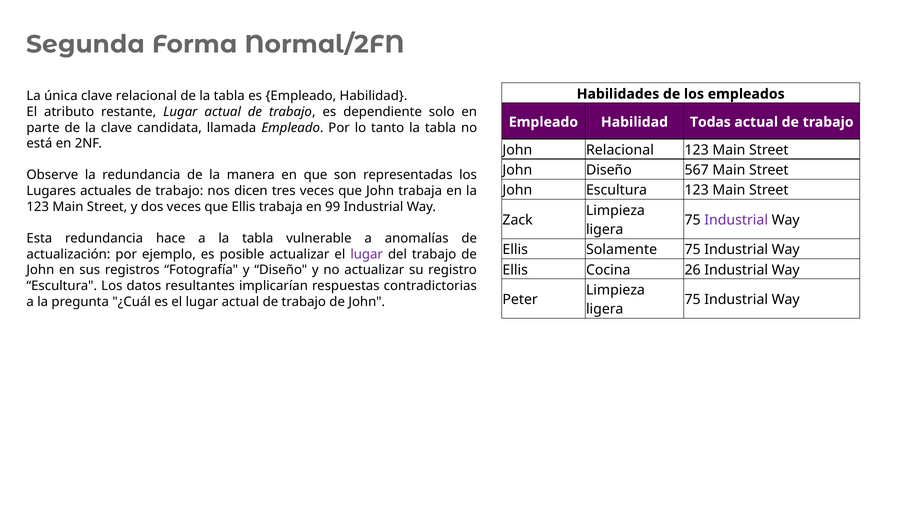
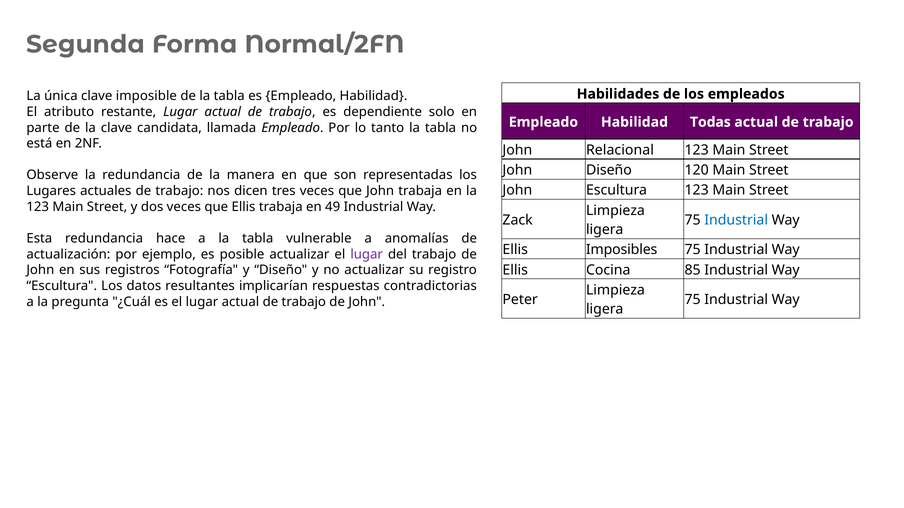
clave relacional: relacional -> imposible (146, 96)
567: 567 -> 120 (697, 170)
99: 99 -> 49 (333, 207)
Industrial colour: purple -> blue (736, 220)
Solamente: Solamente -> Imposibles (622, 250)
26: 26 -> 85 (693, 270)
